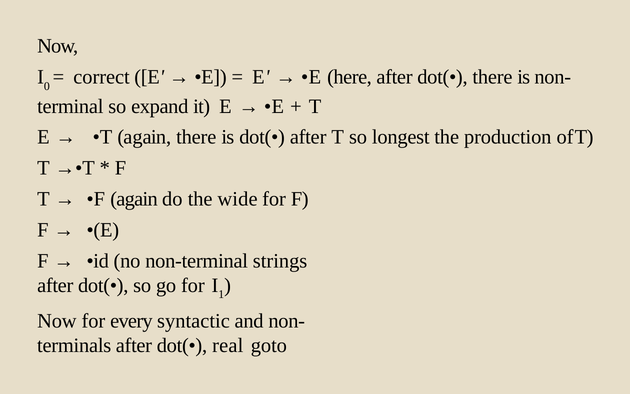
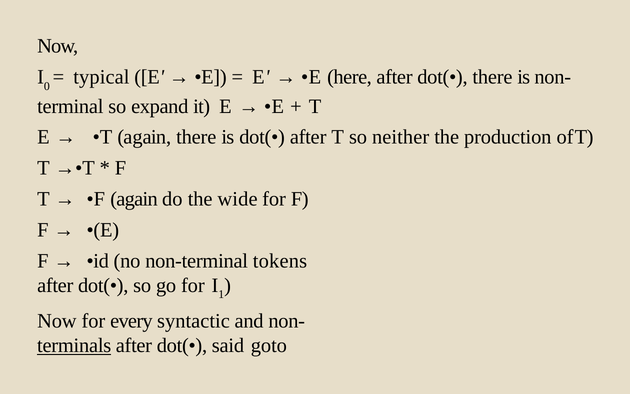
correct: correct -> typical (101, 77)
longest: longest -> neither (401, 137)
strings: strings -> tokens (280, 261)
terminals underline: none -> present (74, 345)
real: real -> said (228, 345)
